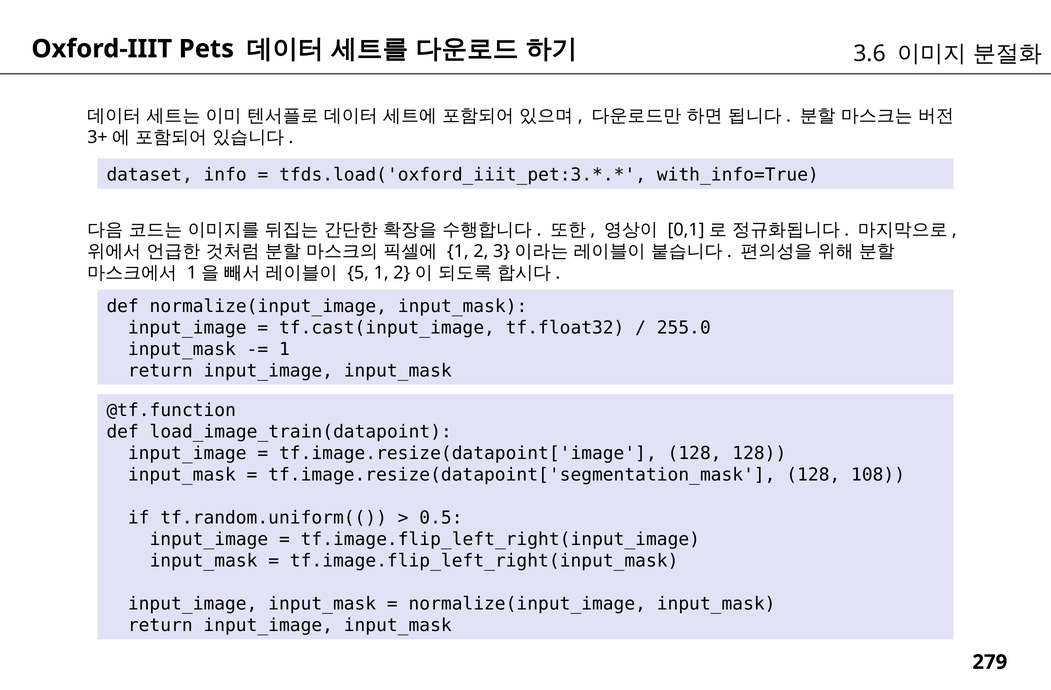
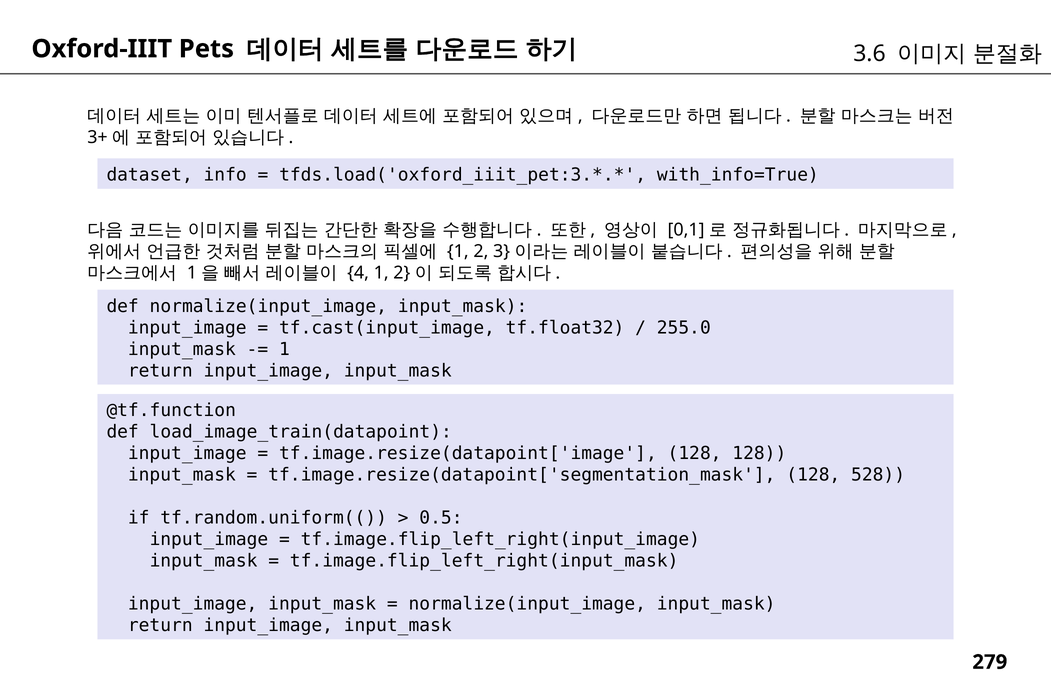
5: 5 -> 4 (358, 273)
108: 108 -> 528 (878, 475)
